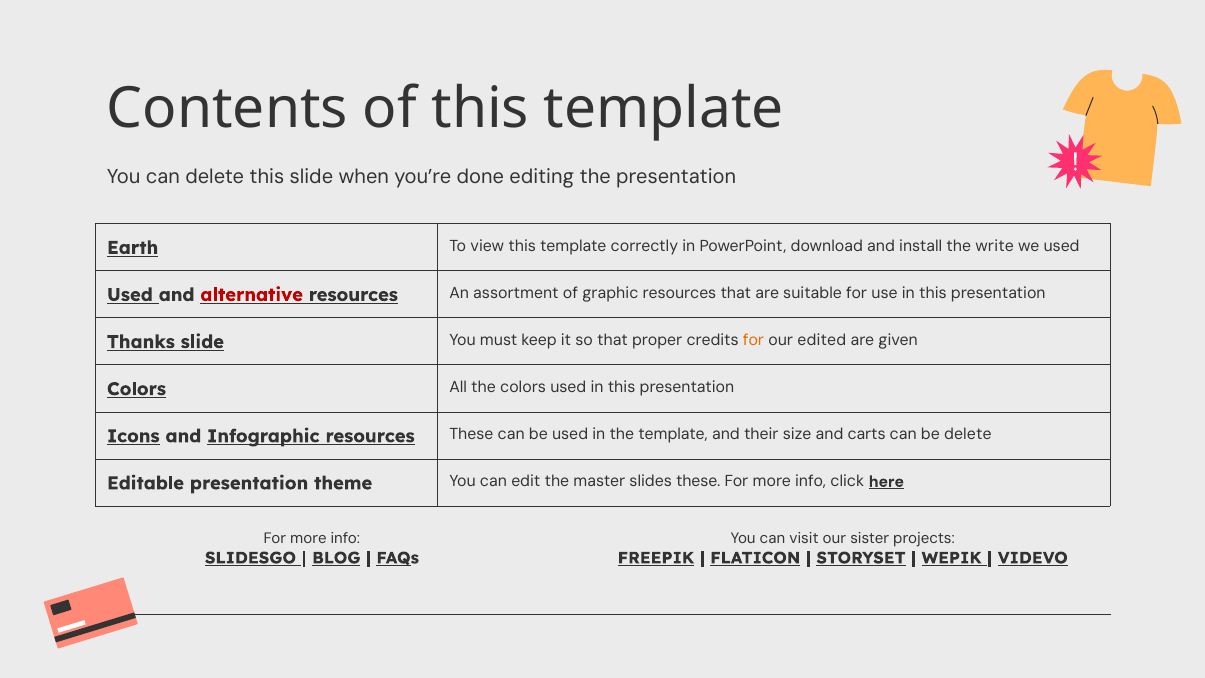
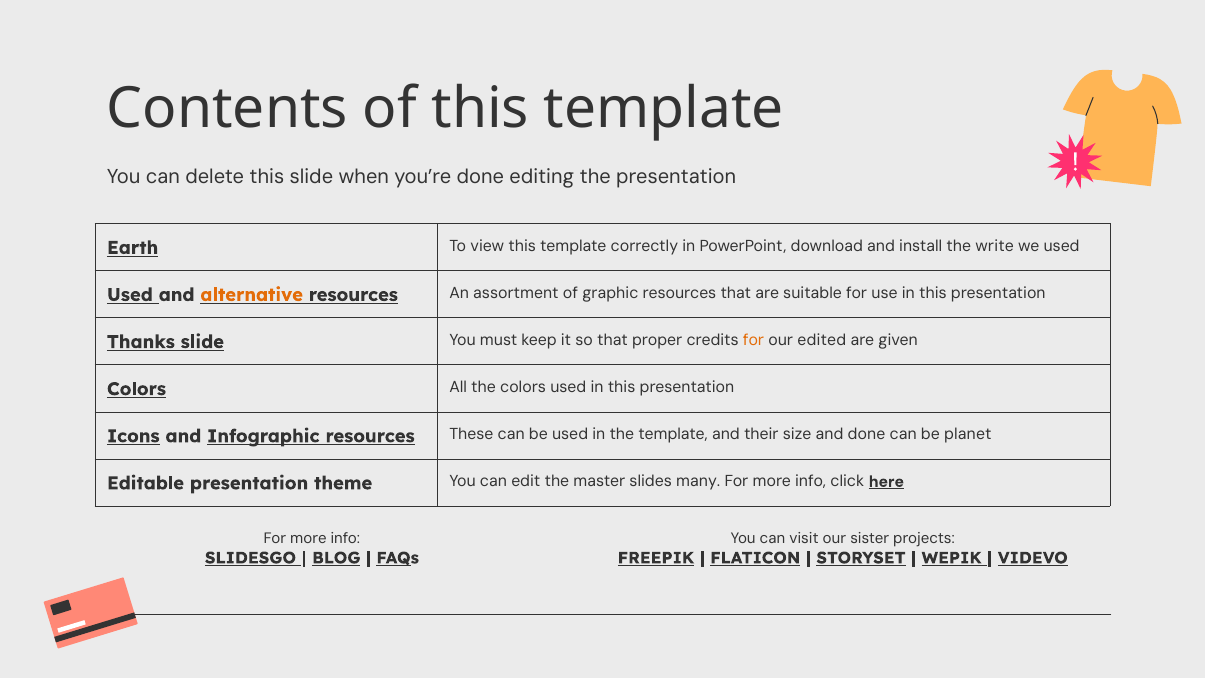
alternative colour: red -> orange (252, 295)
and carts: carts -> done (866, 434)
be delete: delete -> planet (968, 434)
slides these: these -> many (698, 481)
